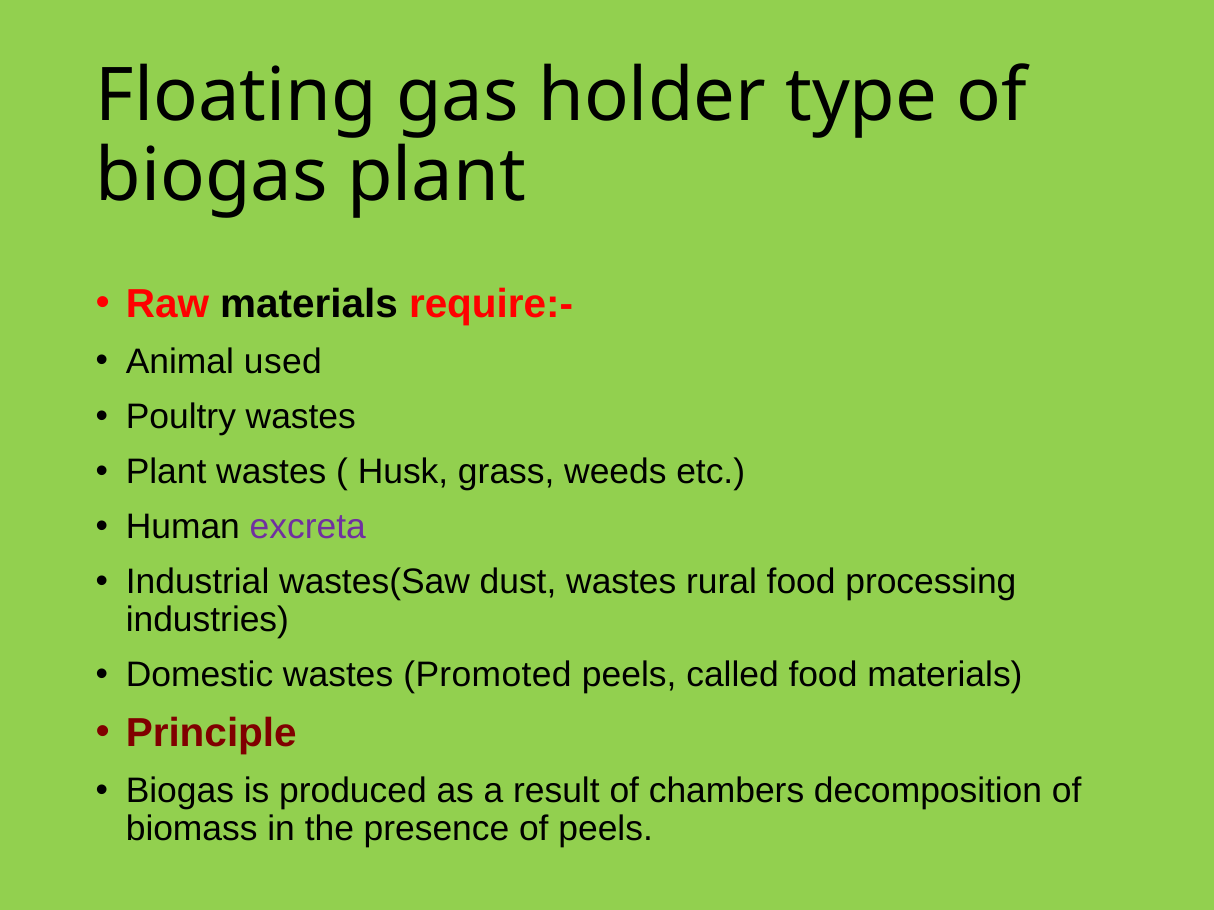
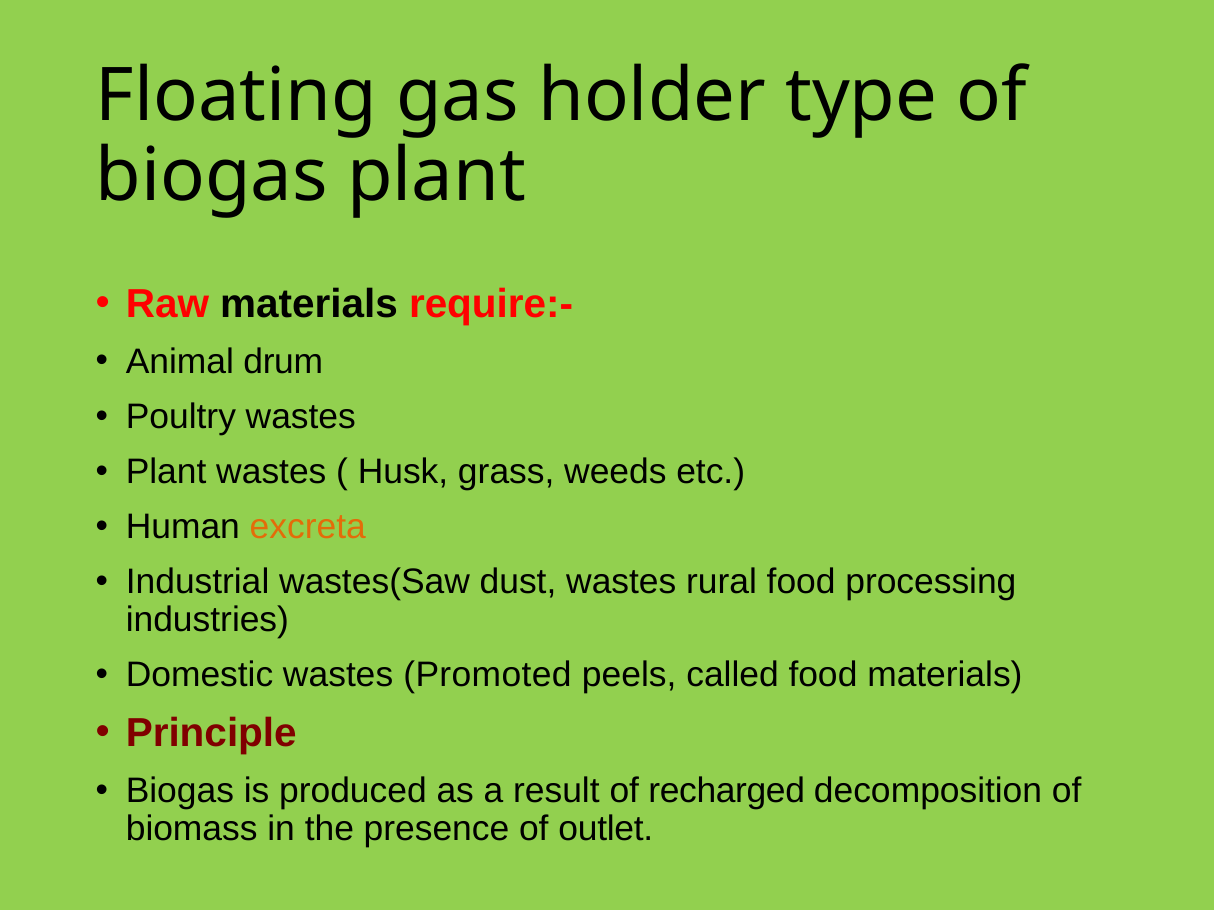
used: used -> drum (283, 362)
excreta colour: purple -> orange (308, 527)
chambers: chambers -> recharged (727, 791)
of peels: peels -> outlet (606, 830)
